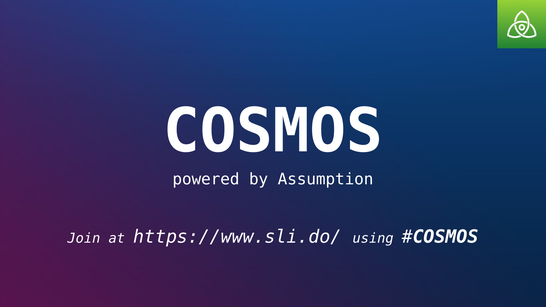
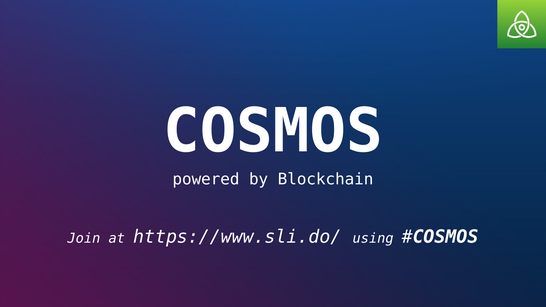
Assumption: Assumption -> Blockchain (326, 179)
